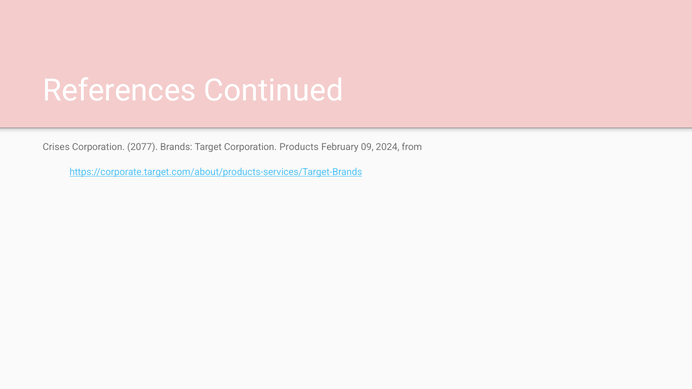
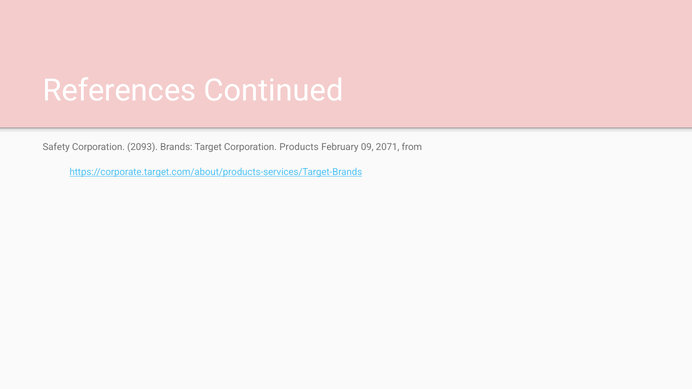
Crises: Crises -> Safety (56, 147)
2077: 2077 -> 2093 (143, 147)
2024: 2024 -> 2071 (388, 147)
